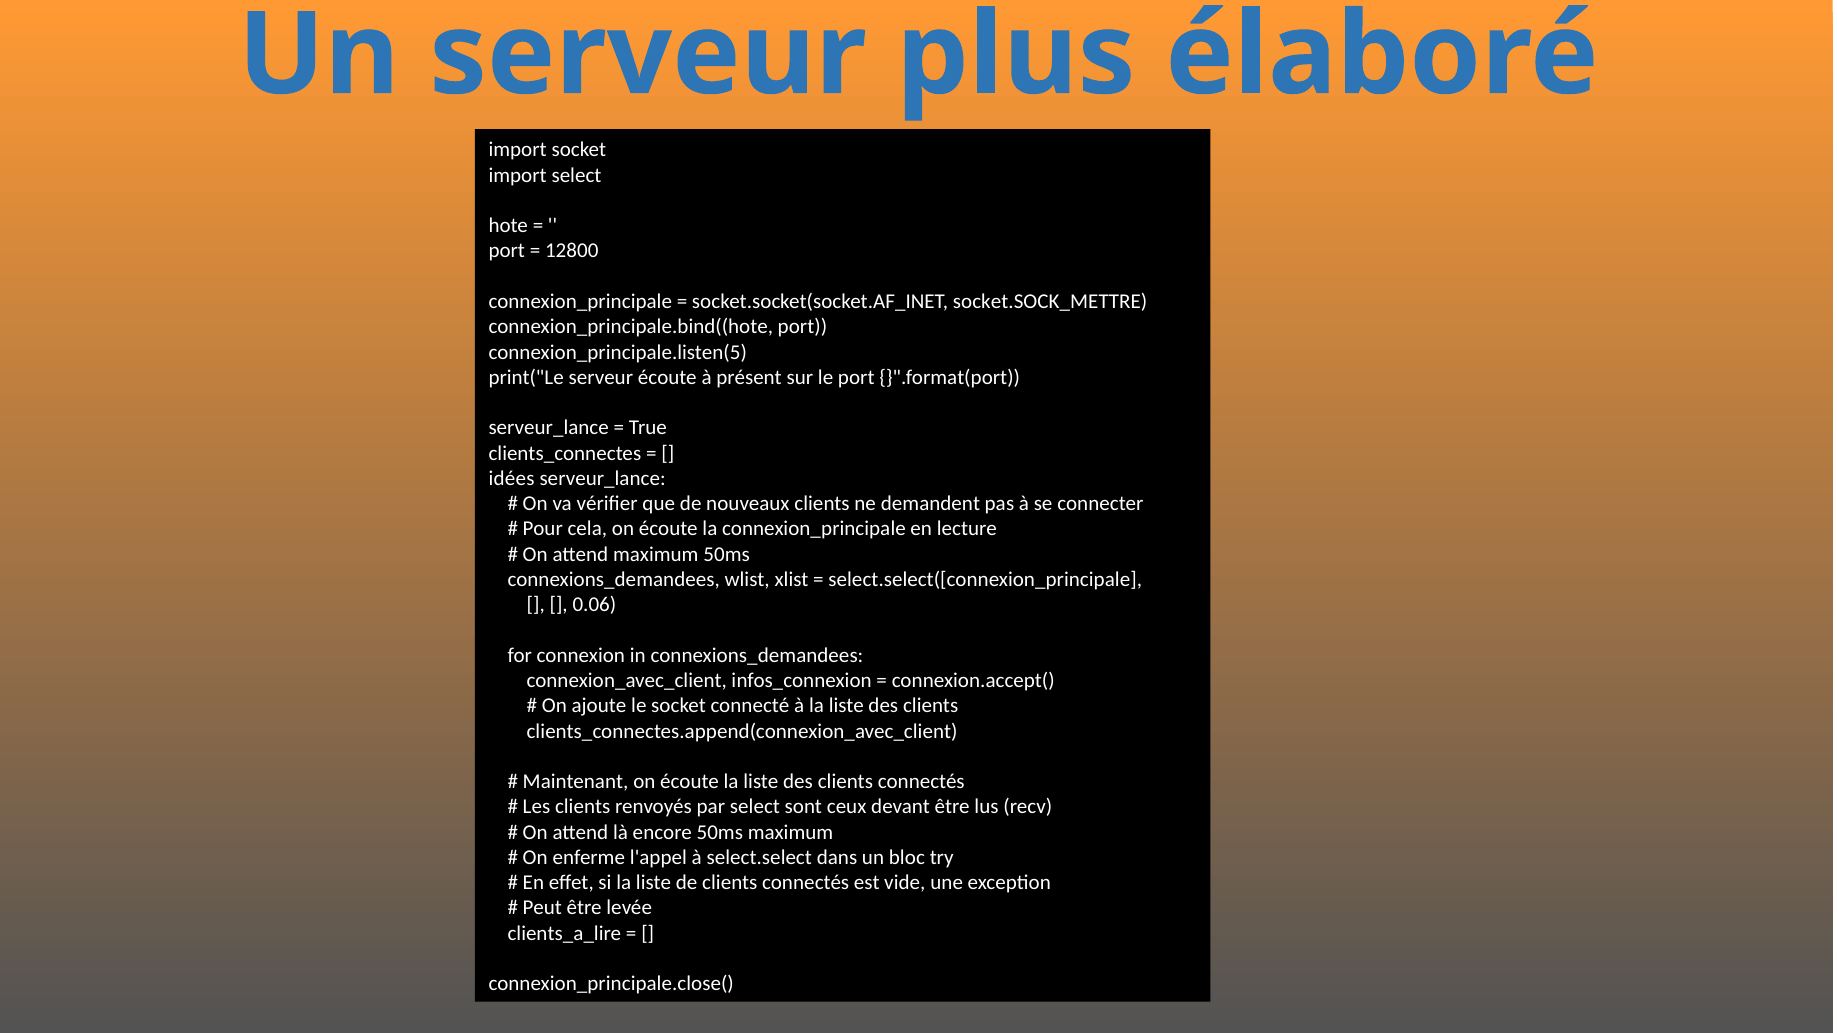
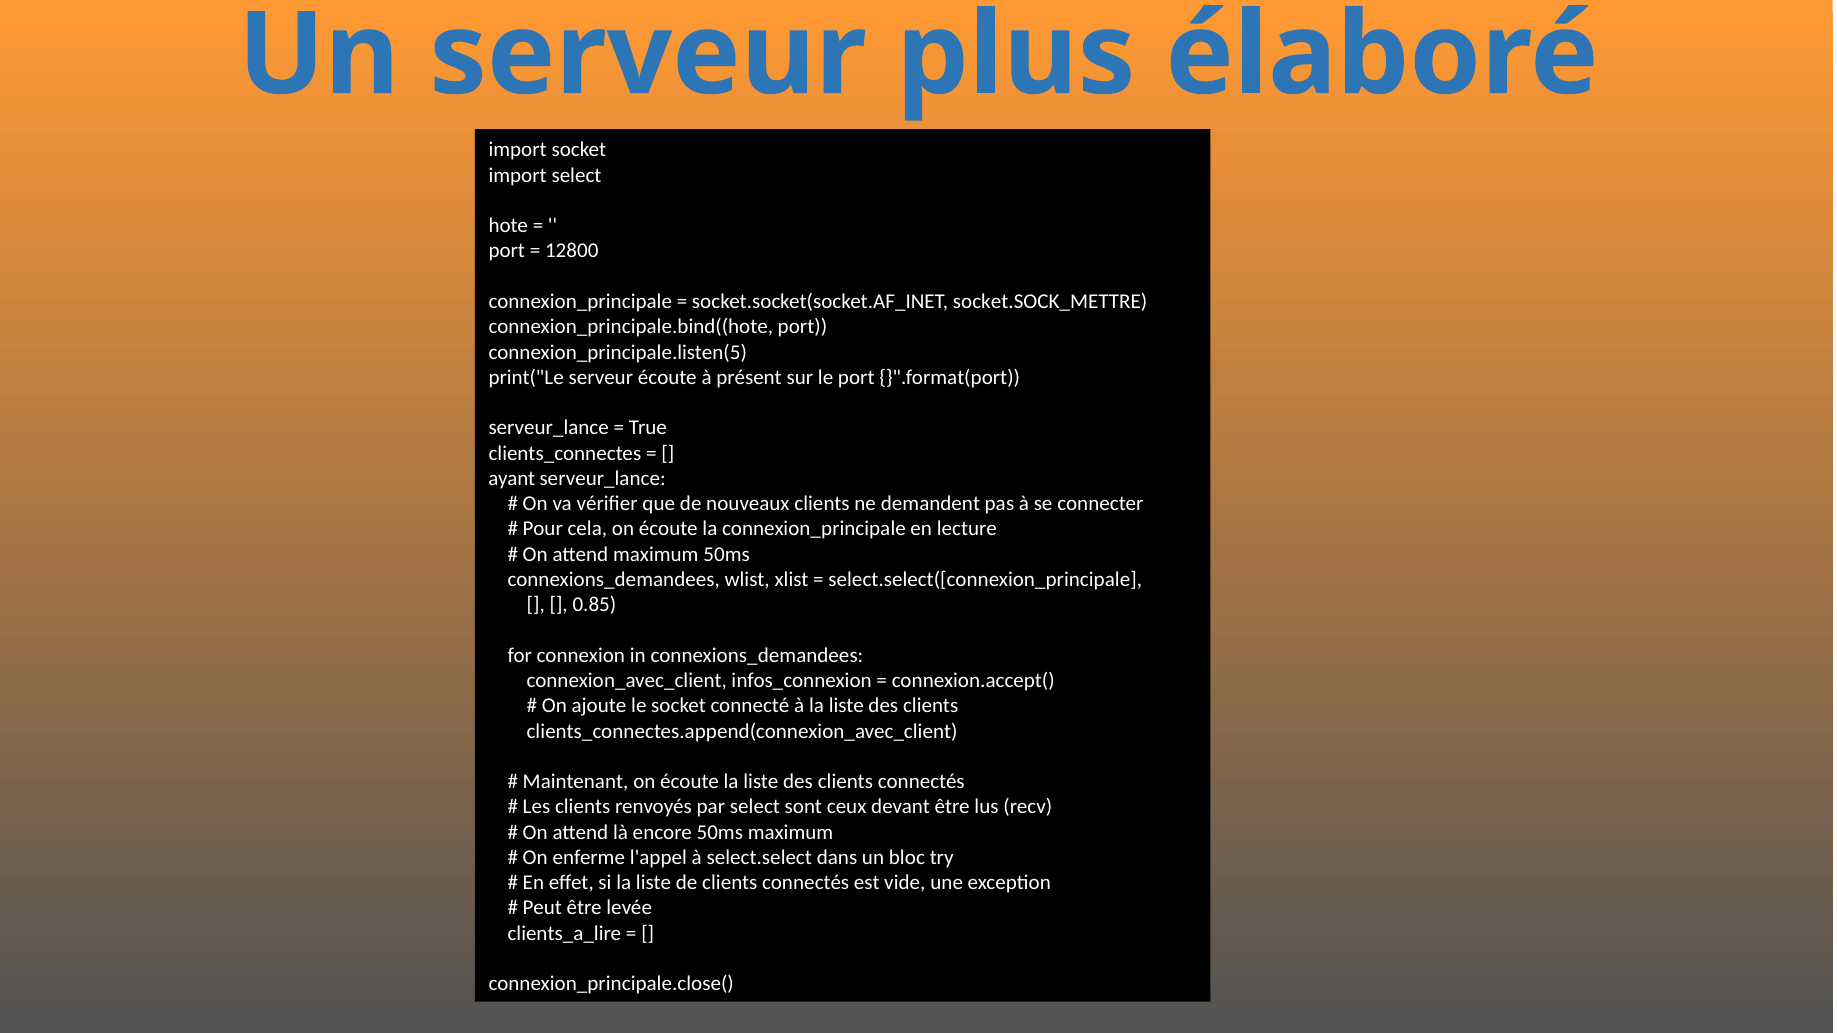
idées: idées -> ayant (512, 479)
0.06: 0.06 -> 0.85 (594, 605)
